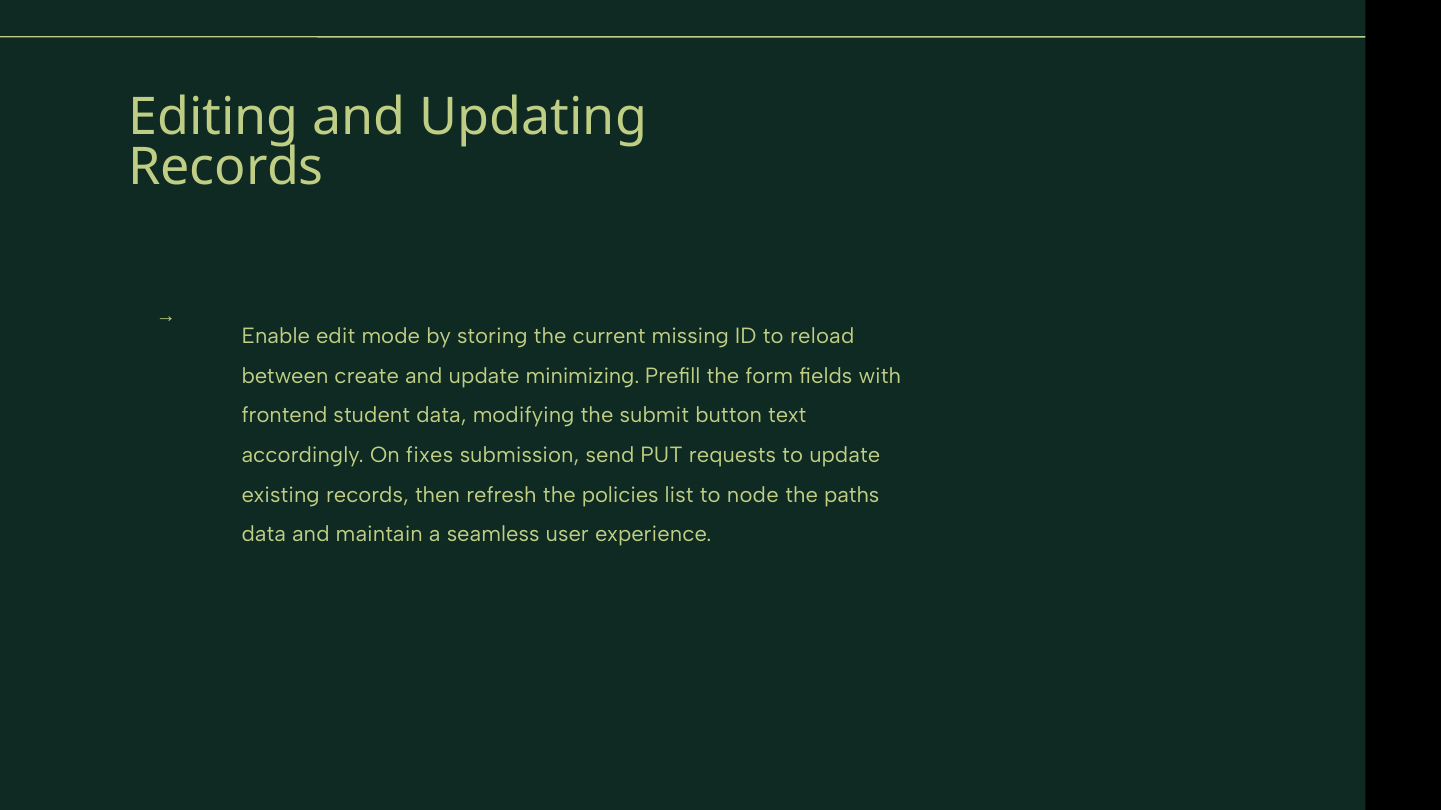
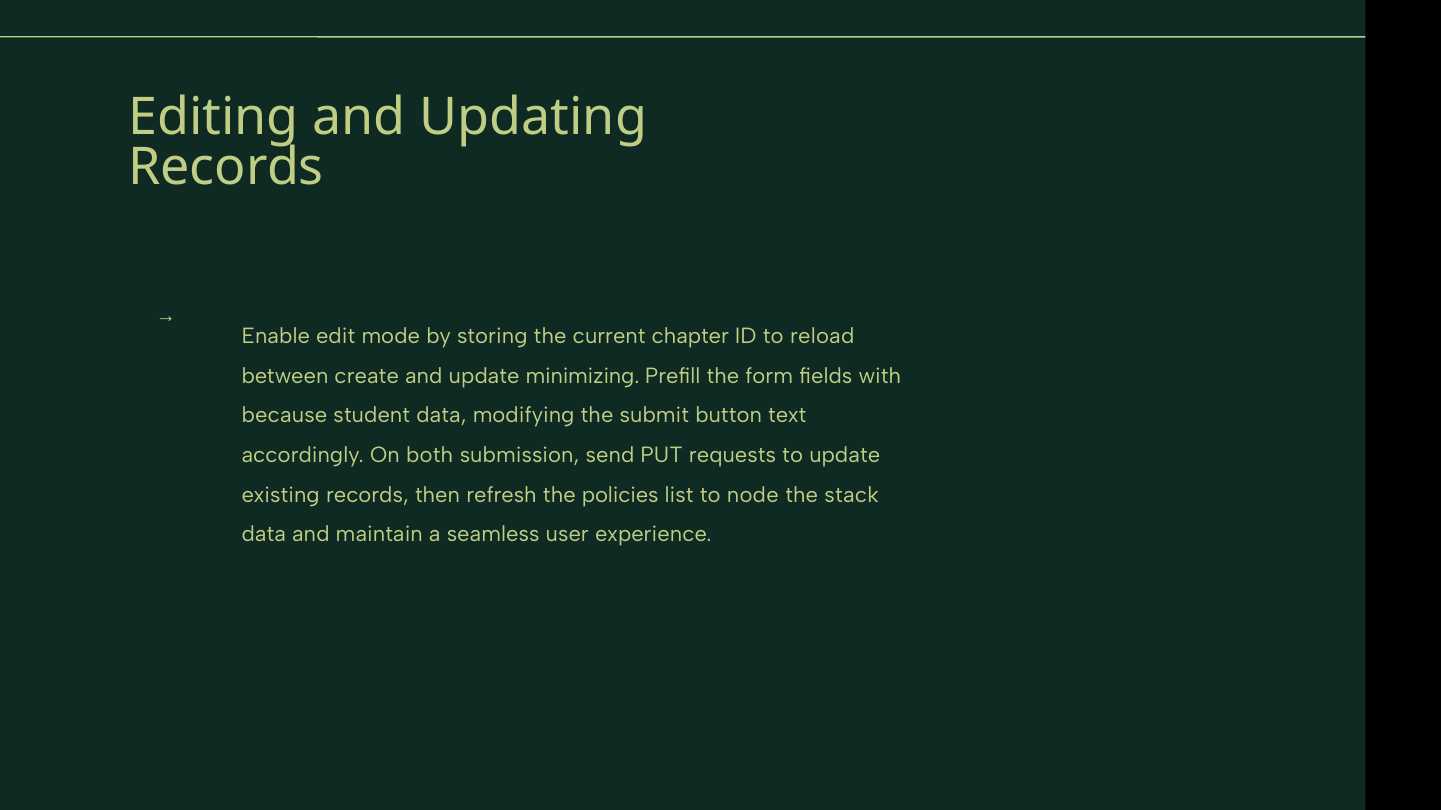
missing: missing -> chapter (690, 337)
frontend: frontend -> because (284, 416)
fixes: fixes -> both (430, 456)
paths: paths -> stack (852, 495)
